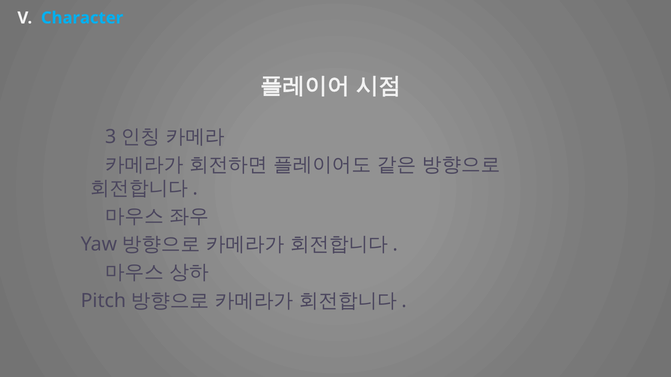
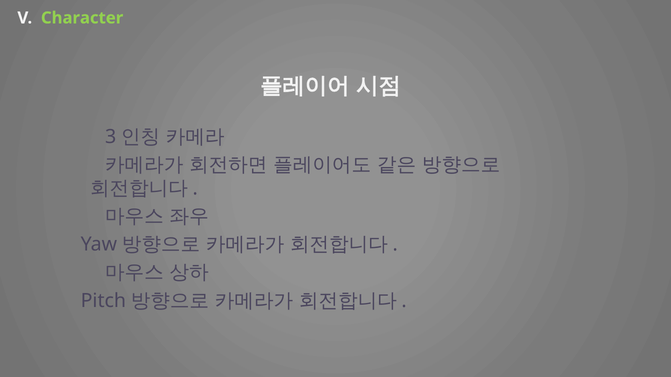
Character colour: light blue -> light green (82, 18)
